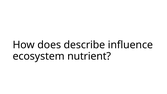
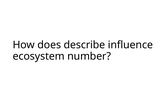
nutrient: nutrient -> number (89, 56)
